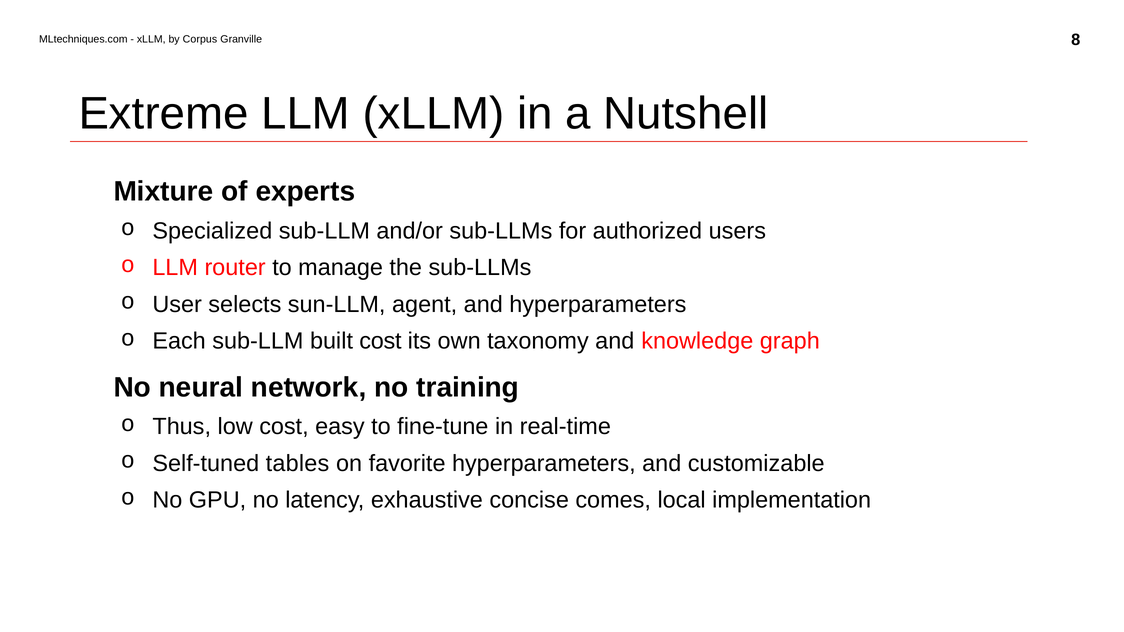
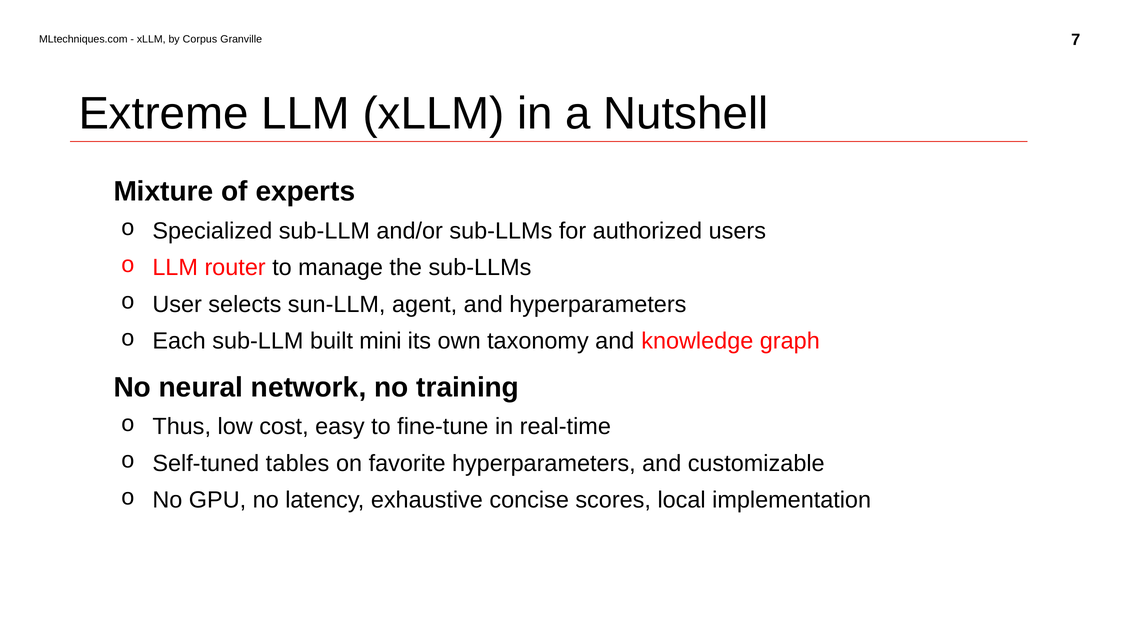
8: 8 -> 7 (1076, 40)
built cost: cost -> mini (380, 341)
comes: comes -> scores (613, 500)
